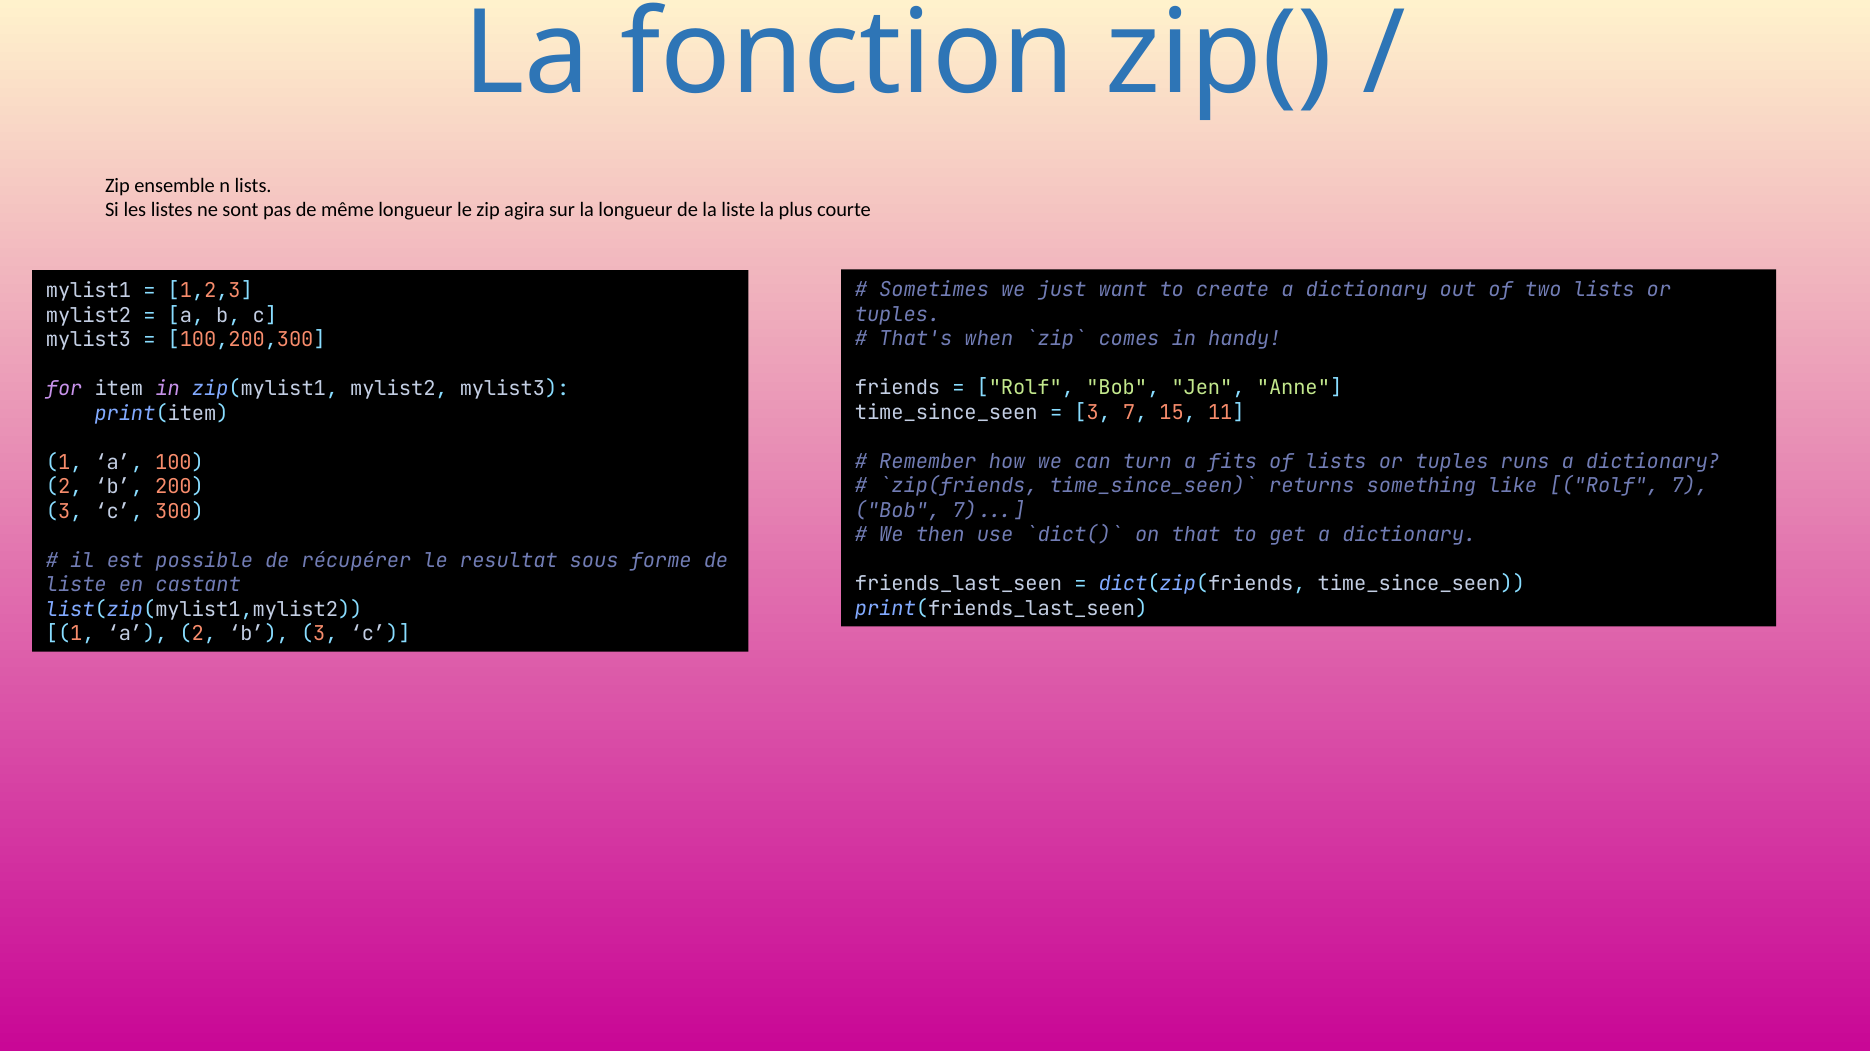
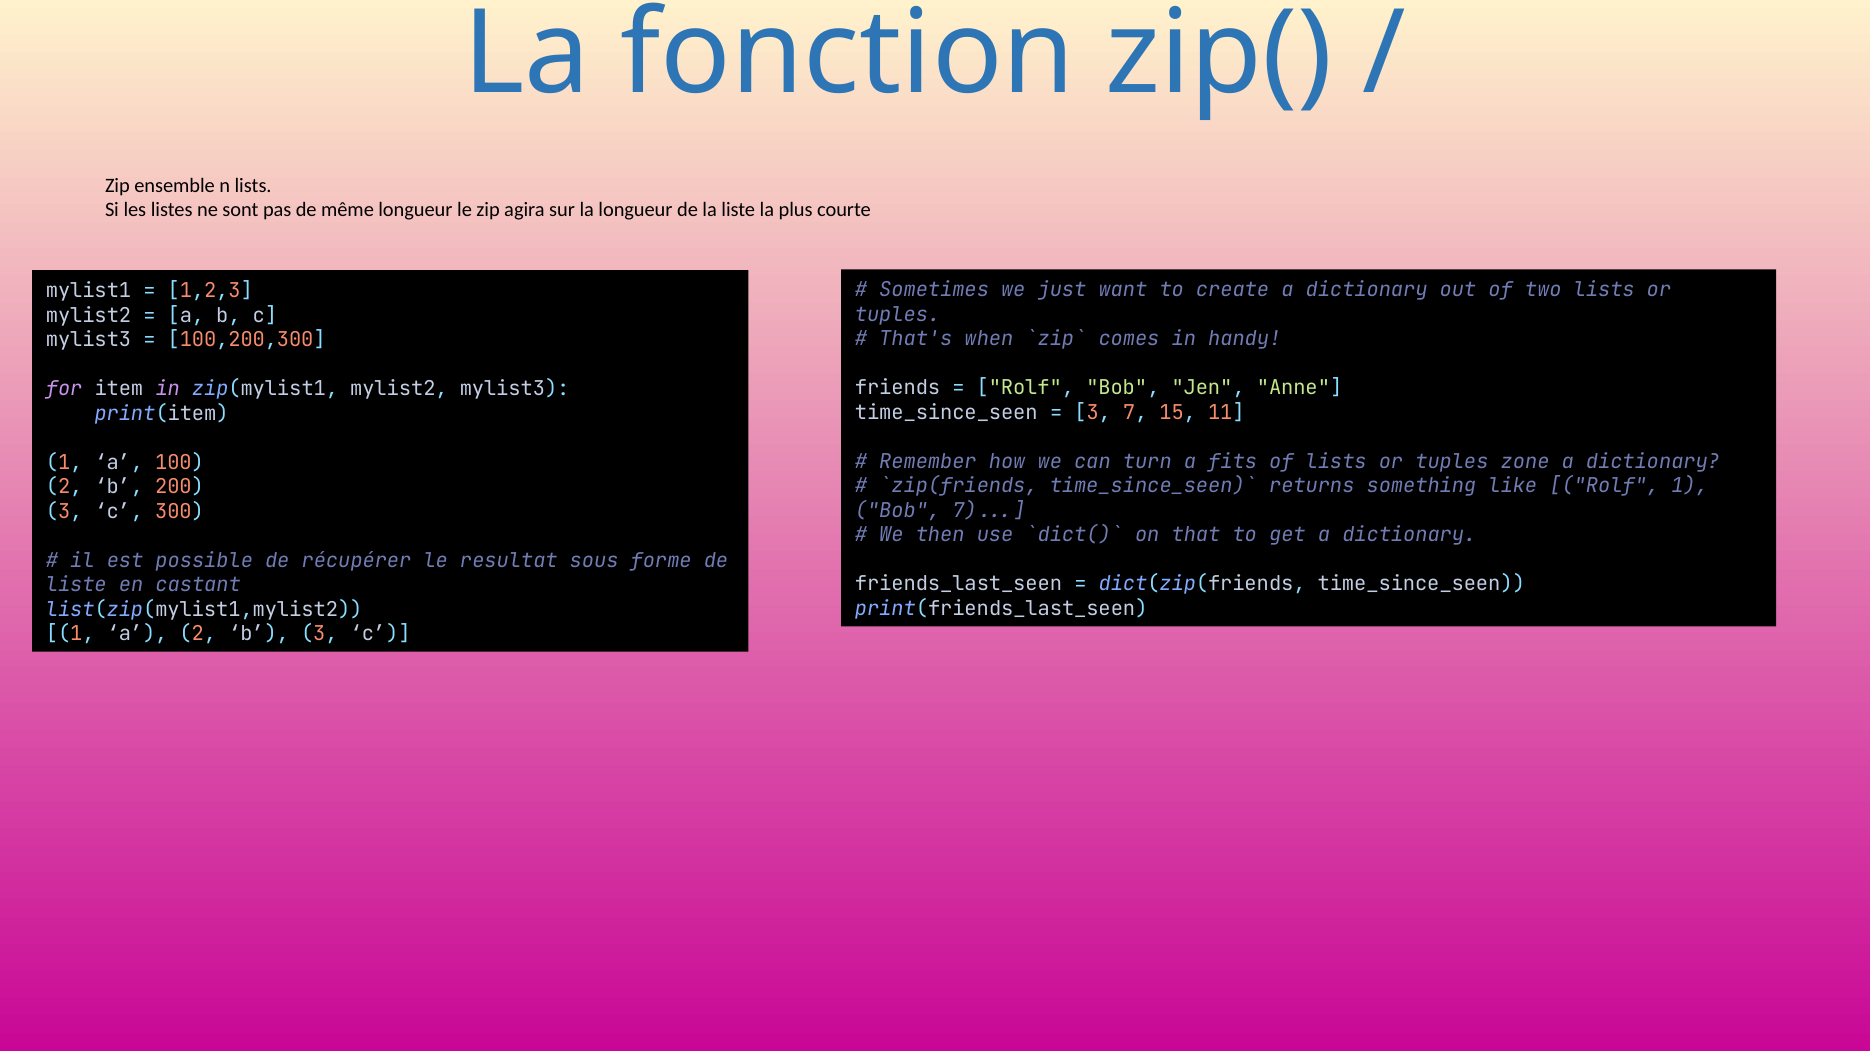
runs: runs -> zone (1525, 462)
Rolf 7: 7 -> 1 (1690, 486)
